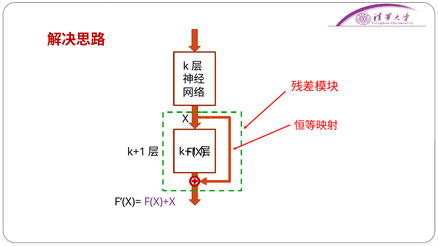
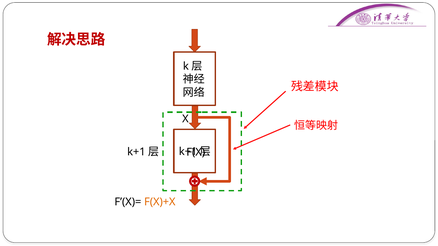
F(X)+X colour: purple -> orange (160, 202)
